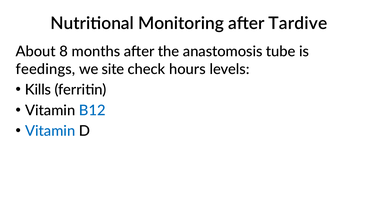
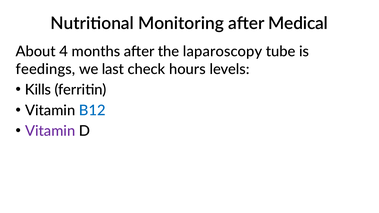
Tardive: Tardive -> Medical (298, 23)
8: 8 -> 4 (64, 52)
anastomosis: anastomosis -> laparoscopy (223, 52)
site: site -> last (113, 69)
Vitamin colour: blue -> purple (50, 131)
